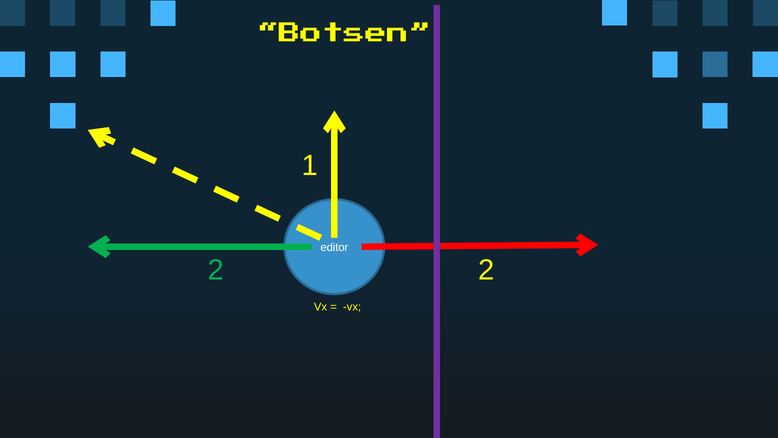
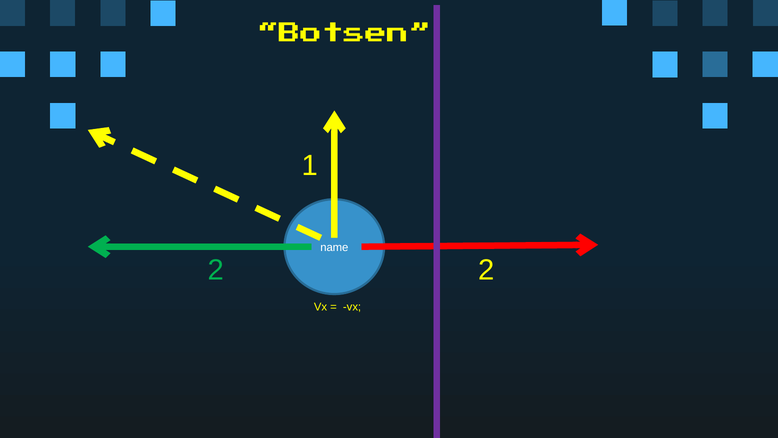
editor: editor -> name (334, 247)
